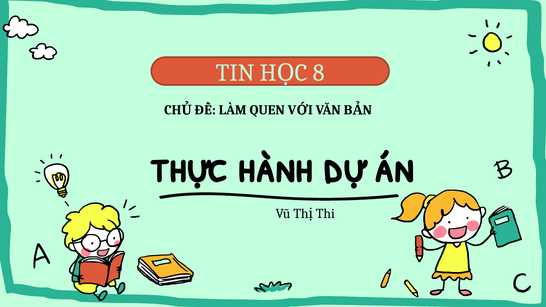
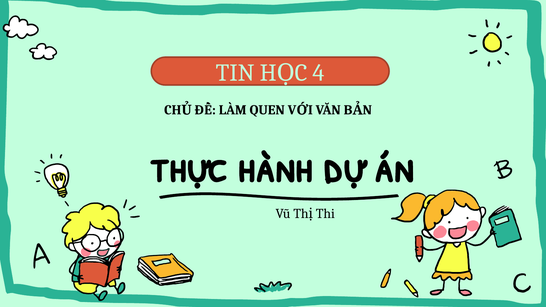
8: 8 -> 4 (319, 73)
